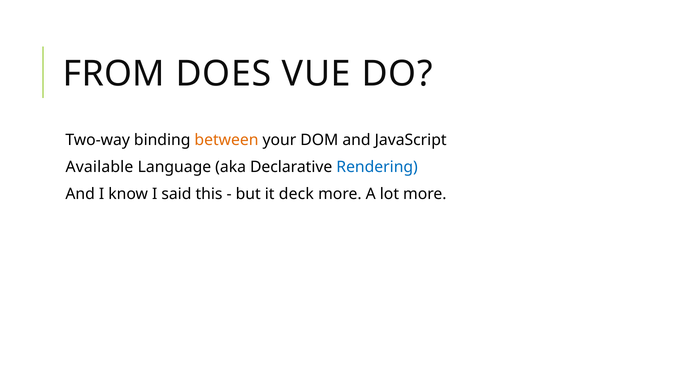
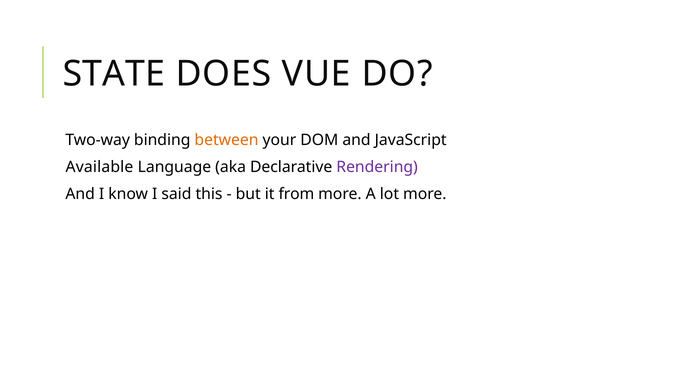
FROM: FROM -> STATE (114, 74)
Rendering colour: blue -> purple (377, 167)
deck: deck -> from (296, 194)
